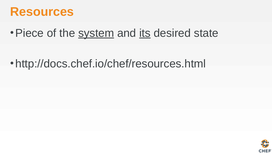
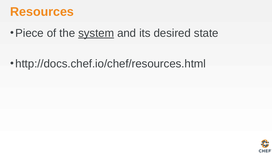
its underline: present -> none (145, 33)
